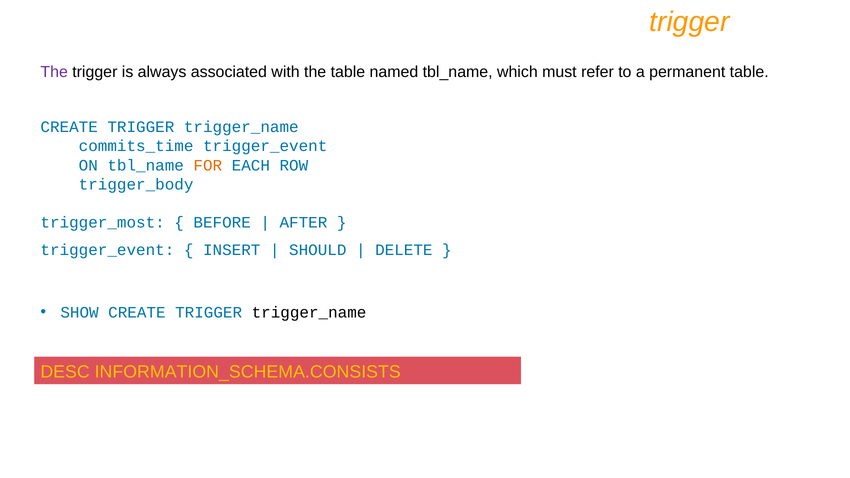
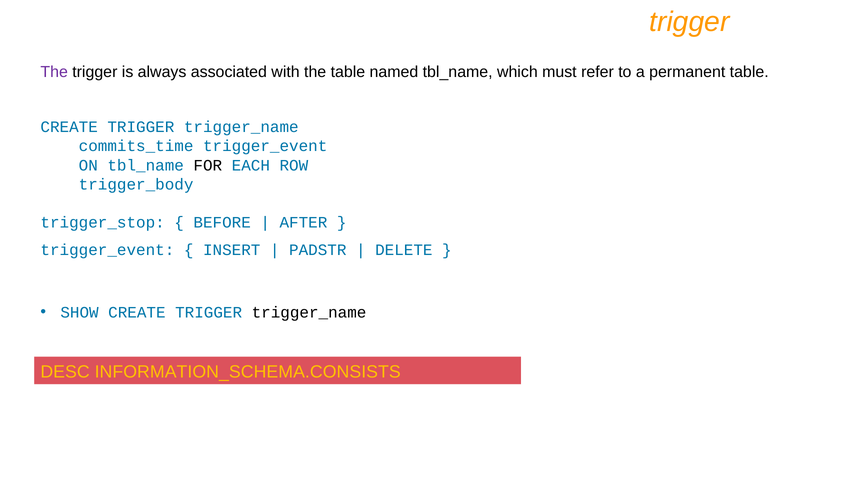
FOR colour: orange -> black (208, 165)
trigger_most: trigger_most -> trigger_stop (103, 223)
SHOULD: SHOULD -> PADSTR (318, 250)
